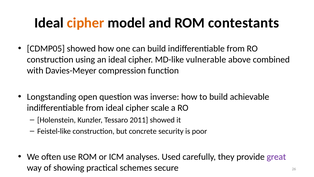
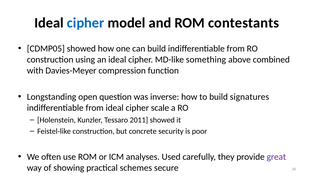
cipher colour: orange -> blue (86, 23)
vulnerable: vulnerable -> something (206, 60)
achievable: achievable -> signatures (250, 97)
